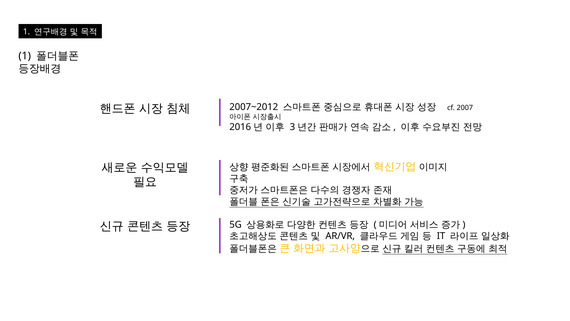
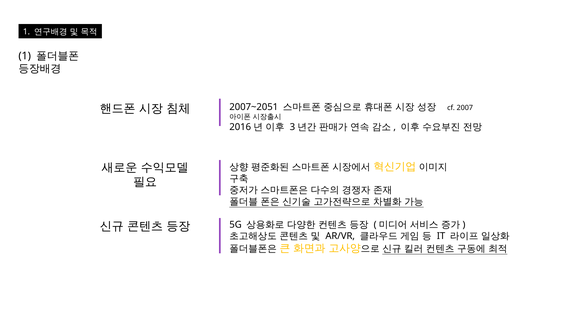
2007~2012: 2007~2012 -> 2007~2051 (254, 107)
